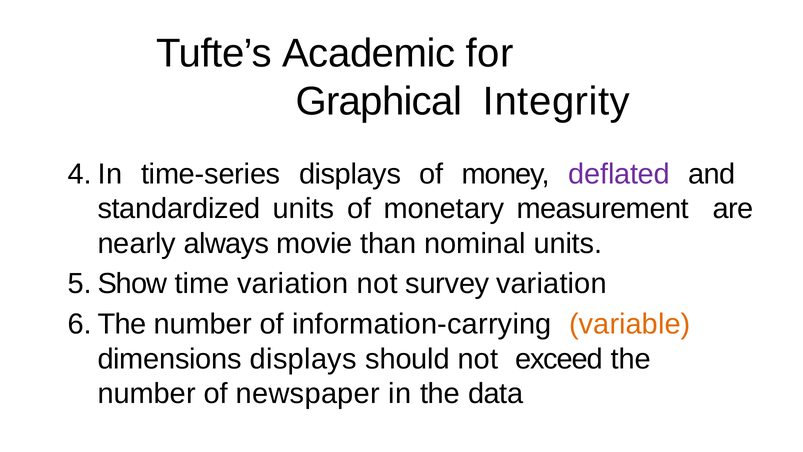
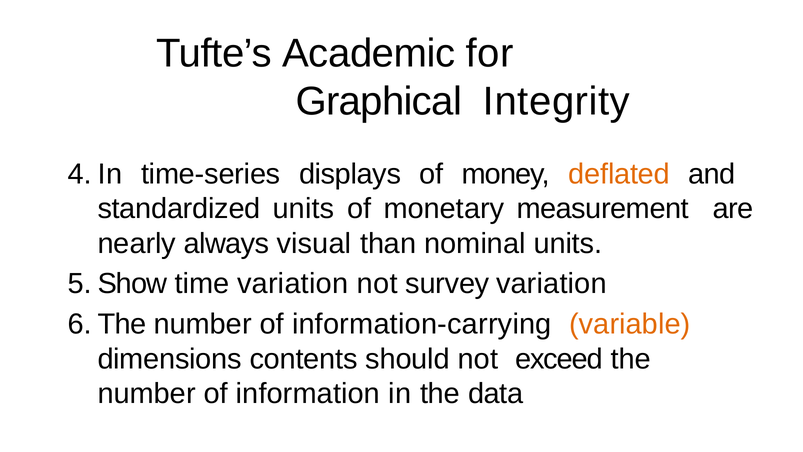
deflated colour: purple -> orange (619, 174)
movie: movie -> visual (314, 243)
dimensions displays: displays -> contents (304, 359)
newspaper: newspaper -> information (308, 394)
